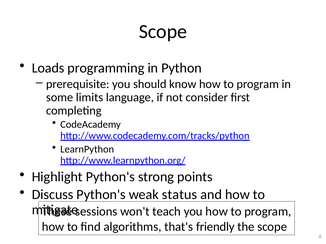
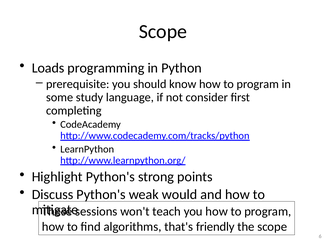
limits: limits -> study (89, 98)
status: status -> would (180, 195)
